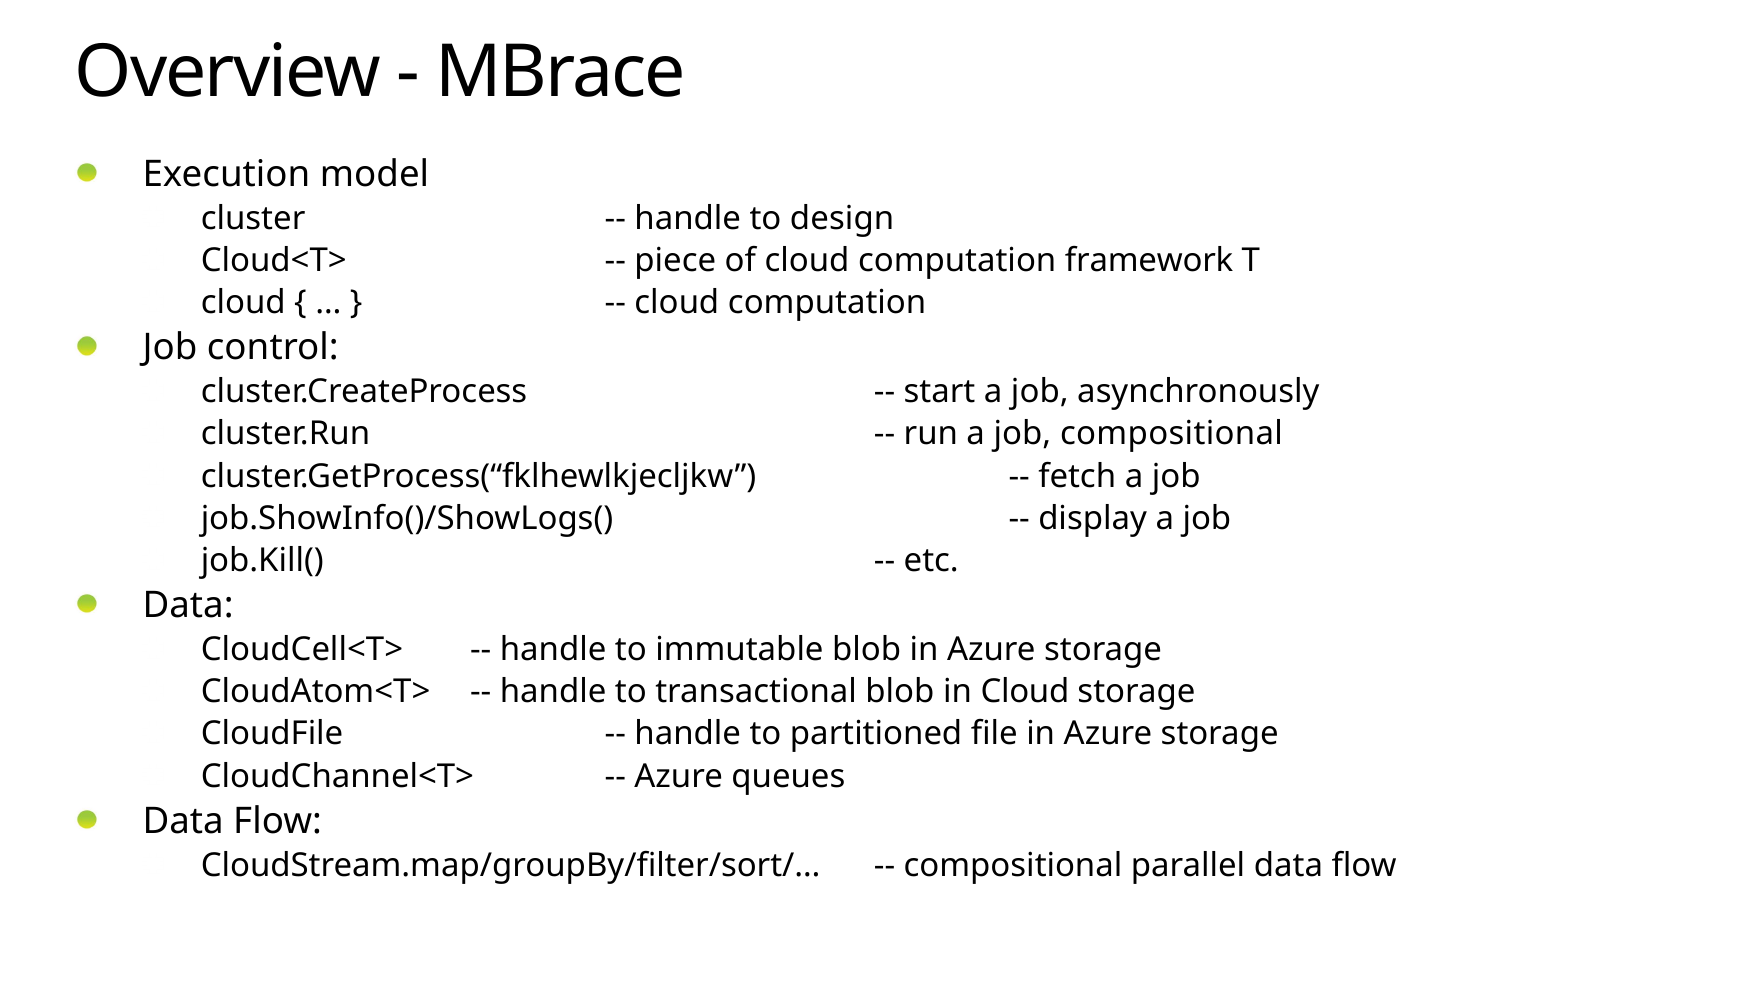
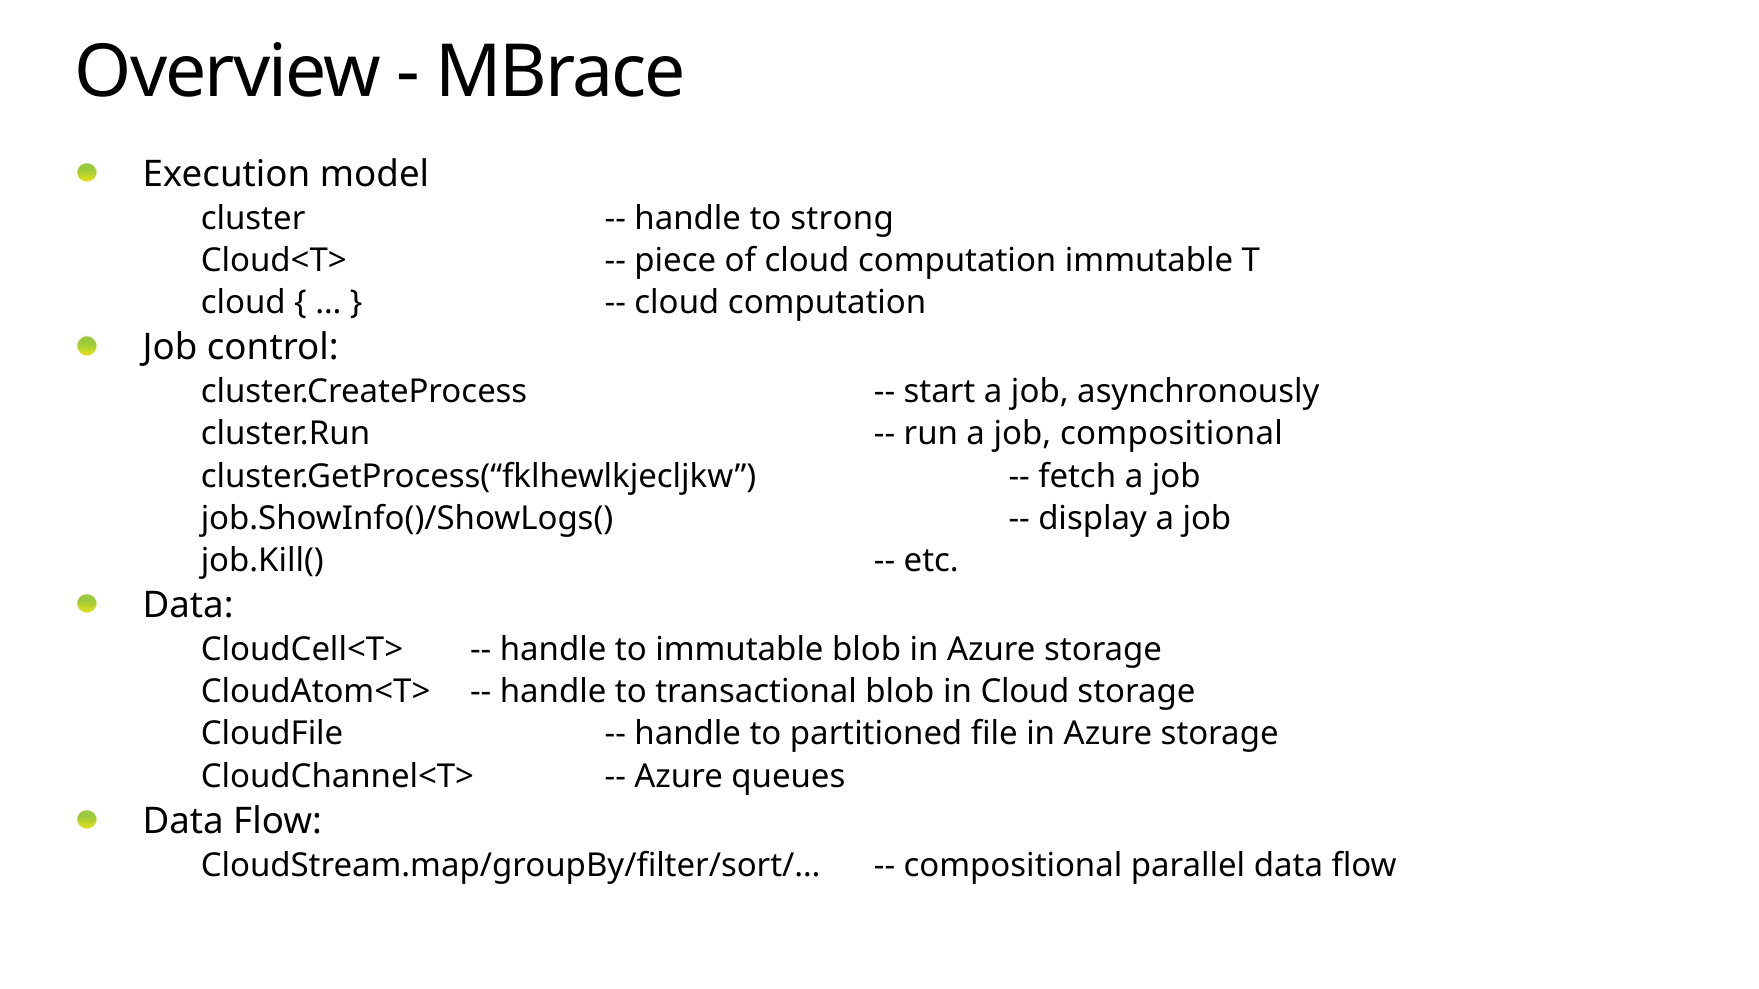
design: design -> strong (842, 218)
computation framework: framework -> immutable (1149, 261)
